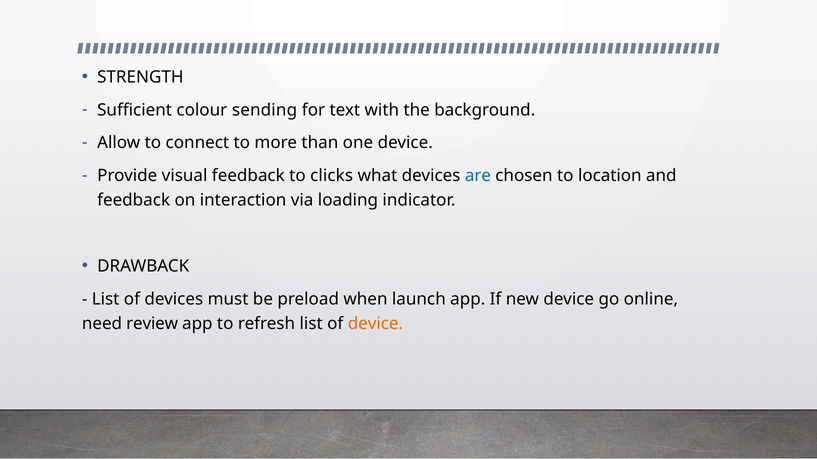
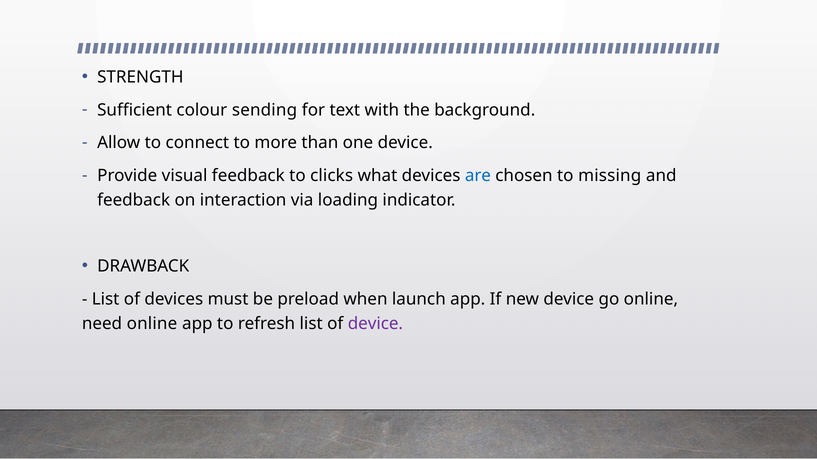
location: location -> missing (610, 176)
need review: review -> online (152, 324)
device colour: orange -> purple (375, 324)
